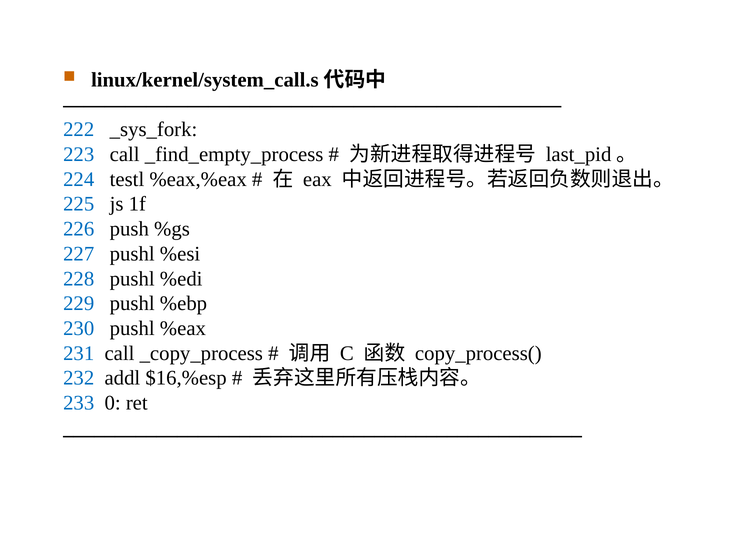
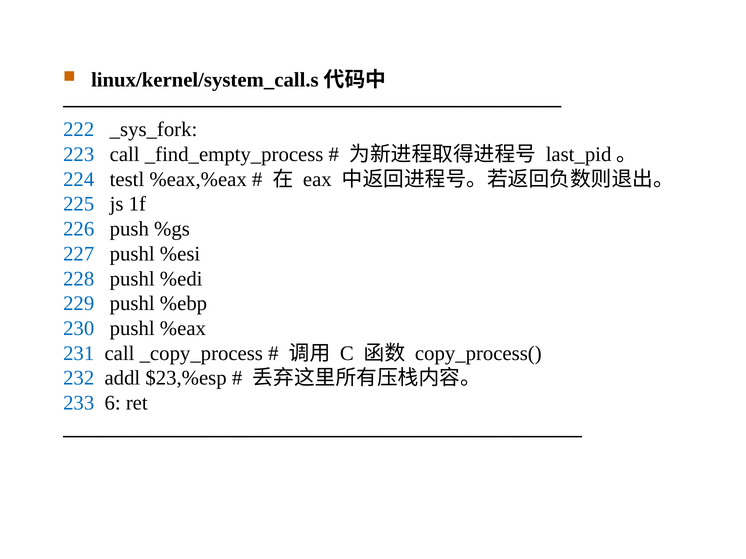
$16,%esp: $16,%esp -> $23,%esp (186, 378)
0: 0 -> 6 (113, 403)
